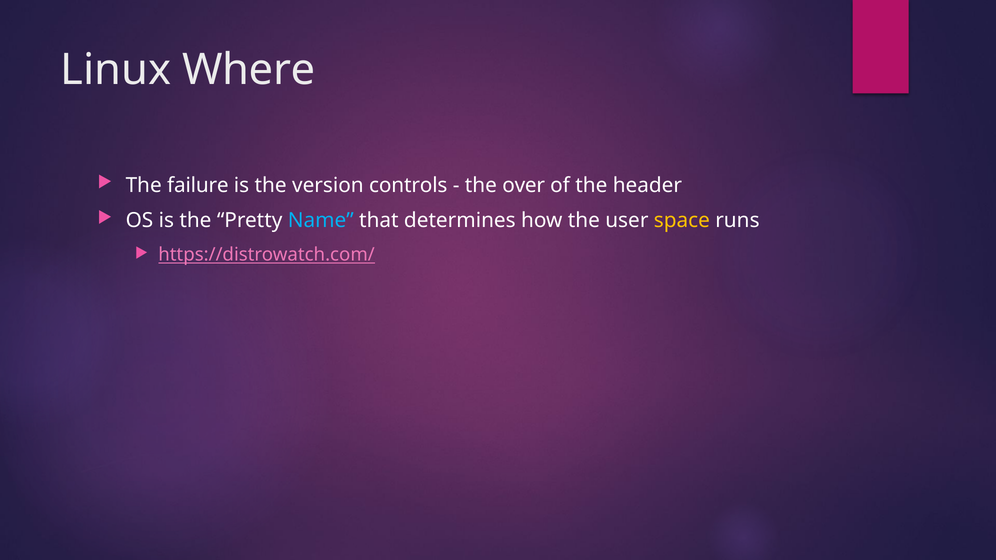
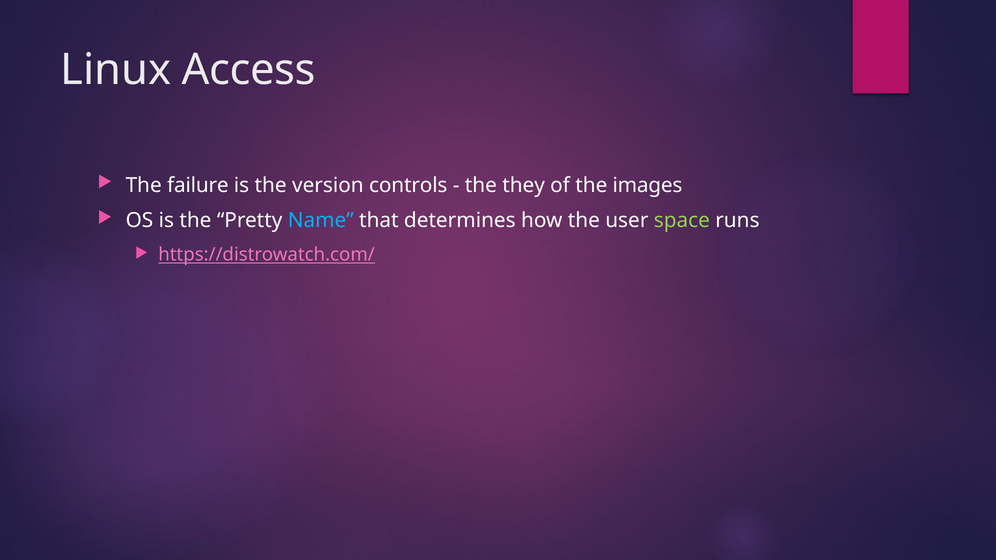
Where: Where -> Access (249, 70)
over: over -> they (524, 185)
header: header -> images (647, 185)
space colour: yellow -> light green (682, 221)
